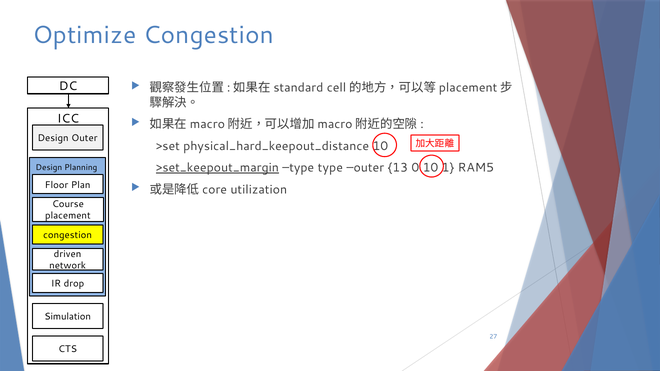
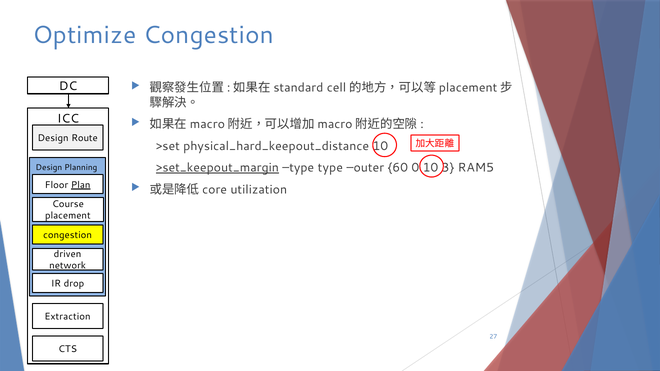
Design Outer: Outer -> Route (84, 138)
13: 13 -> 60 (398, 168)
1: 1 -> 3 (448, 168)
Plan underline: none -> present (81, 185)
Simulation: Simulation -> Extraction (68, 317)
